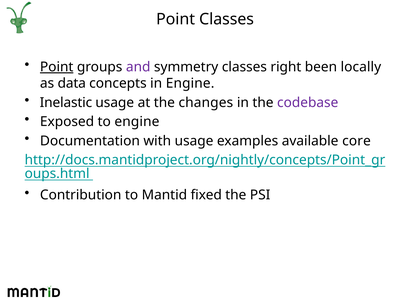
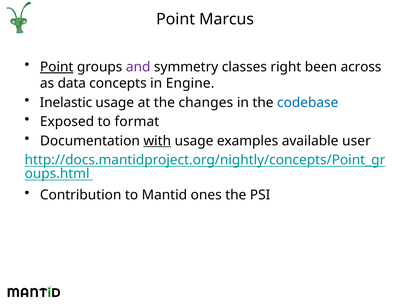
Point Classes: Classes -> Marcus (227, 19)
locally: locally -> across (361, 67)
codebase colour: purple -> blue (308, 102)
to engine: engine -> format (137, 121)
with underline: none -> present (157, 141)
core: core -> user (356, 141)
fixed: fixed -> ones (206, 195)
